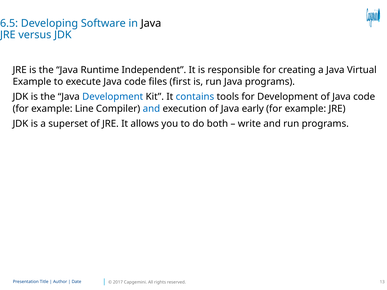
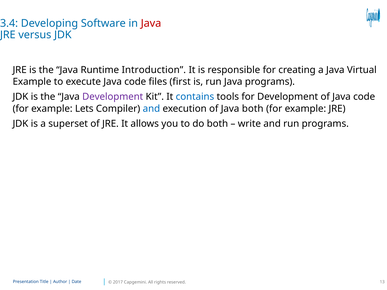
6.5: 6.5 -> 3.4 (9, 23)
Java colour: black -> red (151, 23)
Independent: Independent -> Introduction (154, 70)
Development colour: blue -> purple (113, 97)
Line: Line -> Lets (84, 109)
Java early: early -> both (253, 109)
